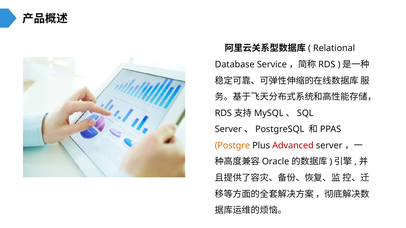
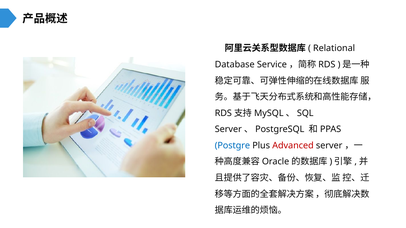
Postgre colour: orange -> blue (232, 146)
